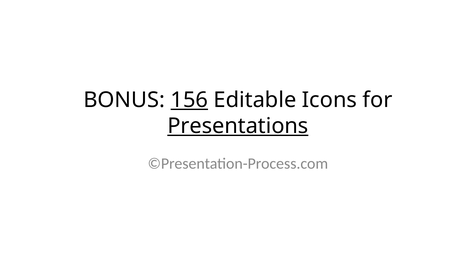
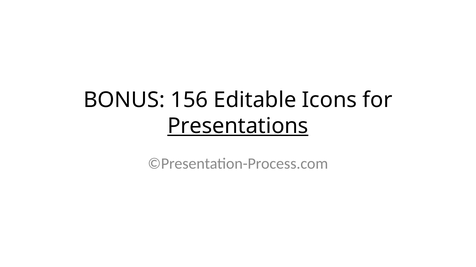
156 underline: present -> none (189, 100)
